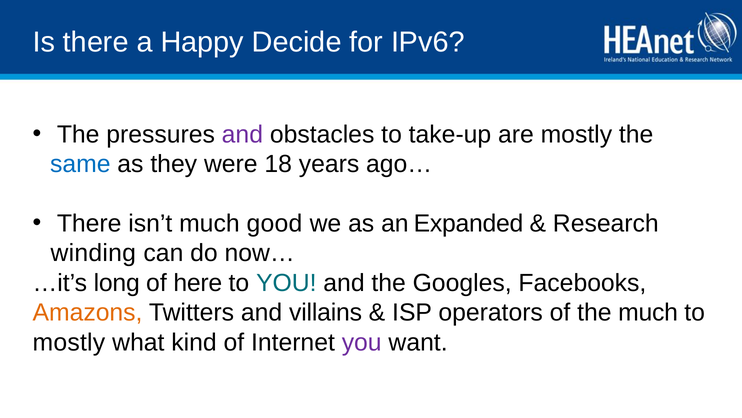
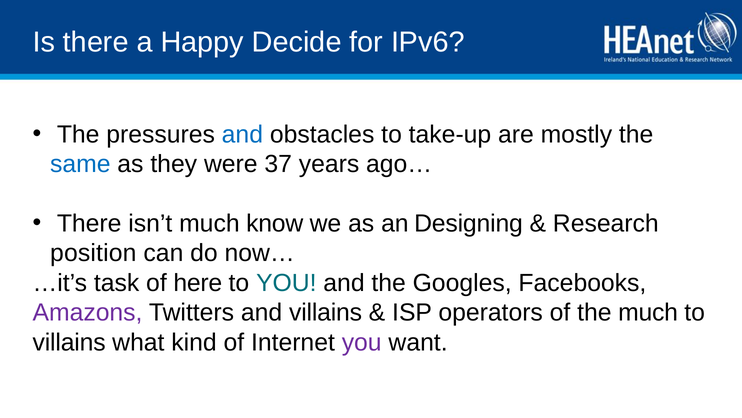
and colour: purple -> blue (242, 134)
18: 18 -> 37 (278, 164)
good: good -> know (275, 223)
Expanded: Expanded -> Designing (469, 223)
winding: winding -> position (93, 253)
long: long -> task (117, 283)
Amazons colour: orange -> purple (88, 312)
mostly: mostly -> villains (69, 342)
